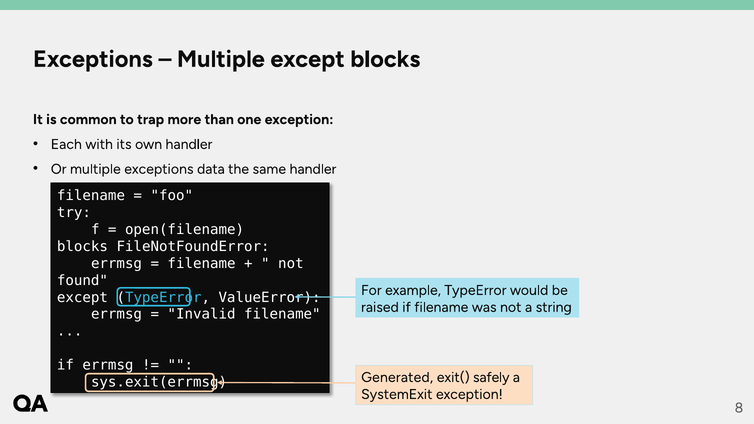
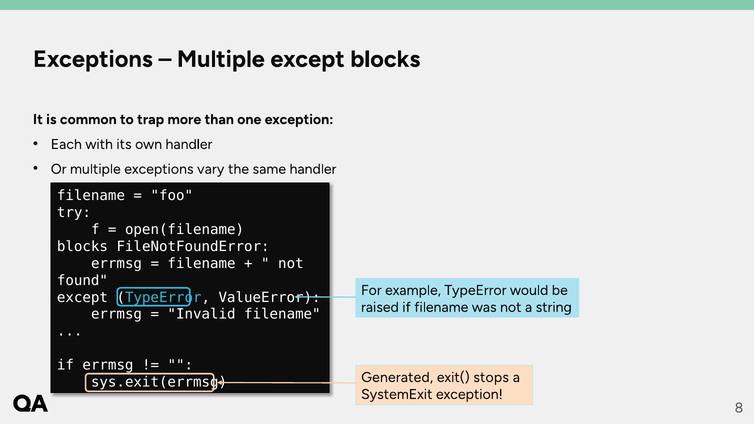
data: data -> vary (211, 169)
safely: safely -> stops (491, 377)
